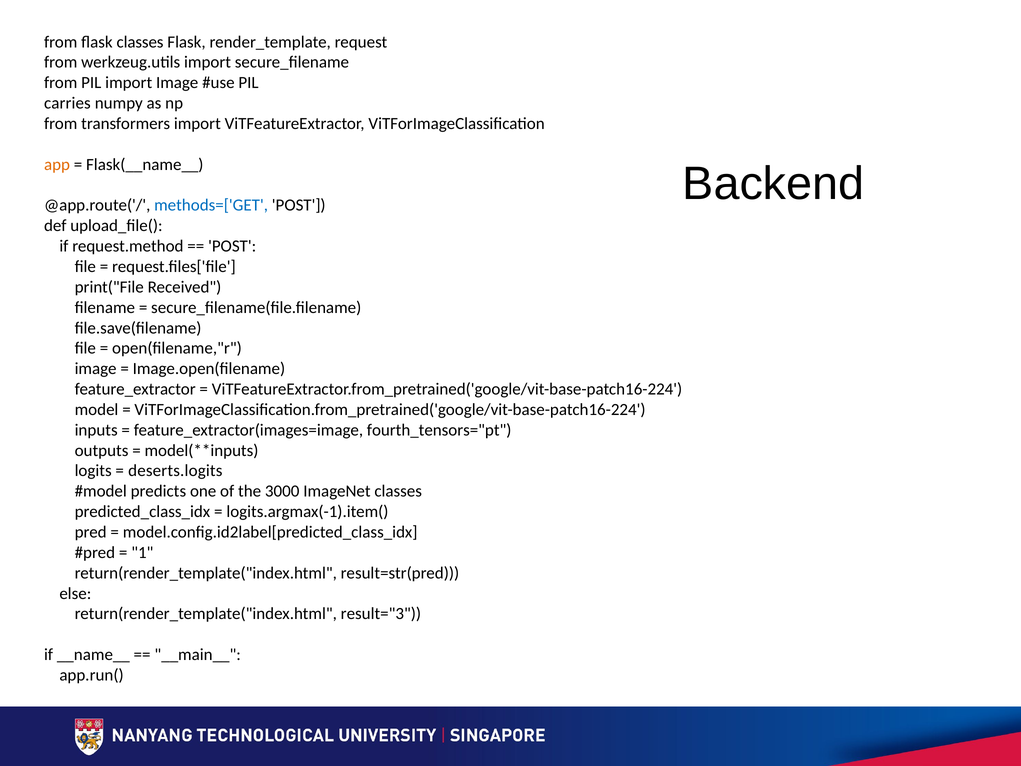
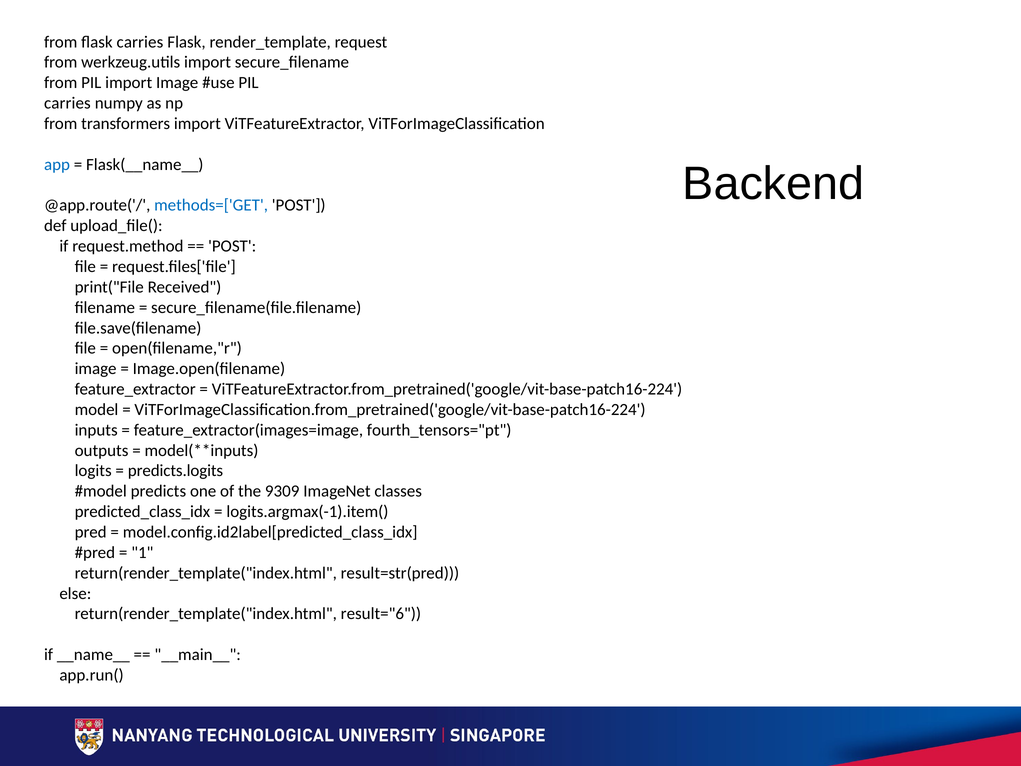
flask classes: classes -> carries (140, 42)
app colour: orange -> blue (57, 164)
deserts.logits: deserts.logits -> predicts.logits (175, 471)
3000: 3000 -> 9309 (282, 491)
result="3: result="3 -> result="6 (381, 614)
